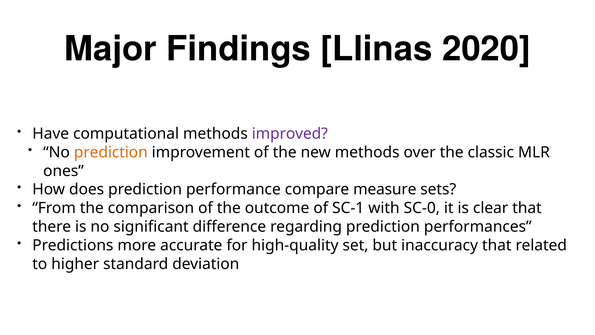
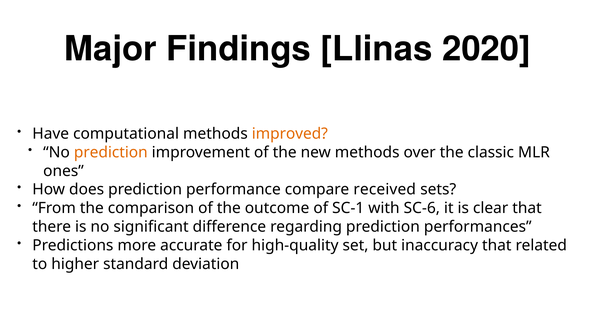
improved colour: purple -> orange (290, 134)
measure: measure -> received (385, 189)
SC-0: SC-0 -> SC-6 (422, 208)
